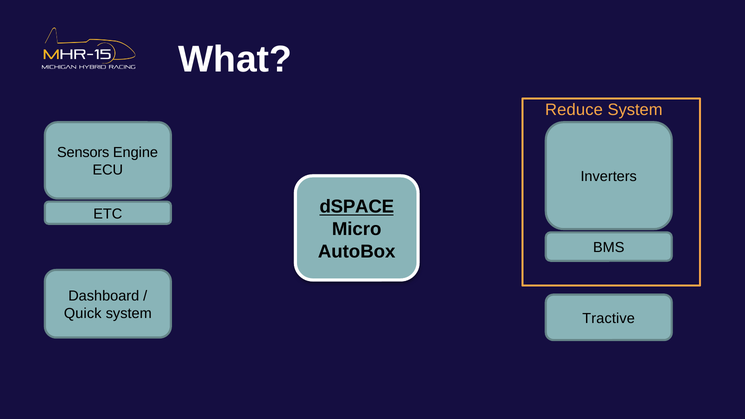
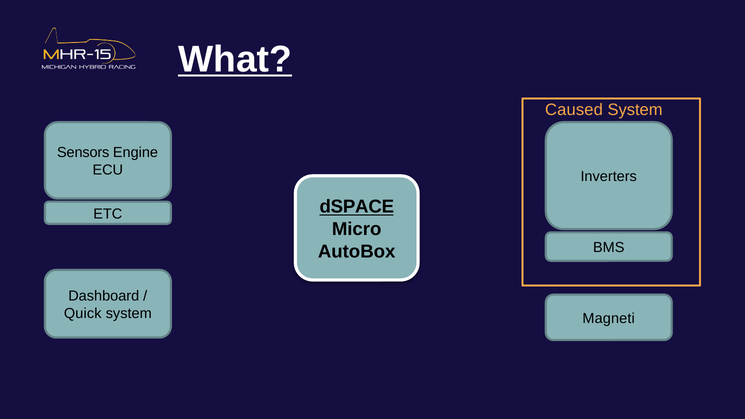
What underline: none -> present (235, 59)
Reduce: Reduce -> Caused (574, 110)
Tractive: Tractive -> Magneti (609, 318)
